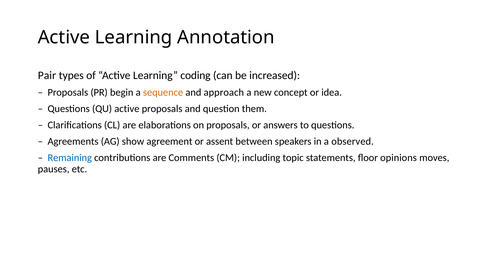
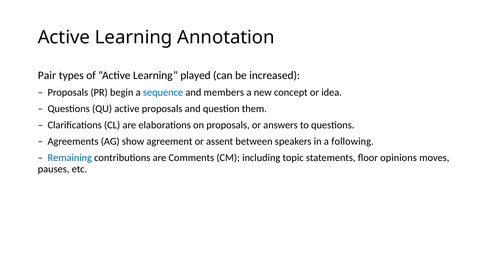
coding: coding -> played (195, 76)
sequence colour: orange -> blue (163, 92)
approach: approach -> members (224, 92)
observed: observed -> following (353, 141)
